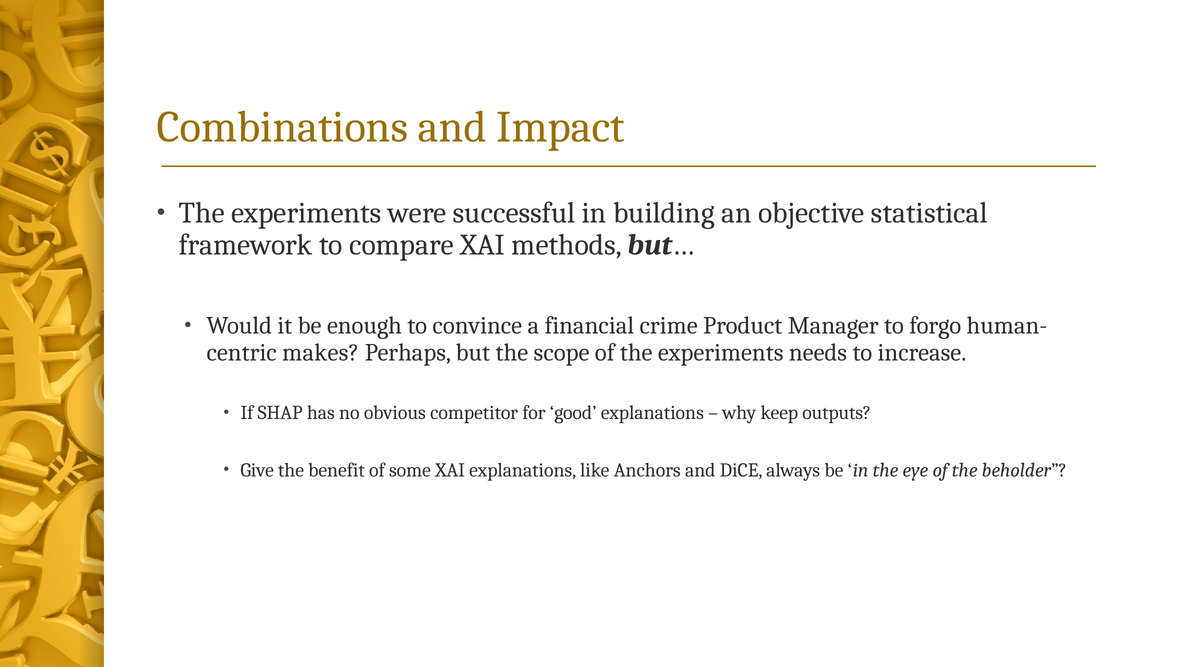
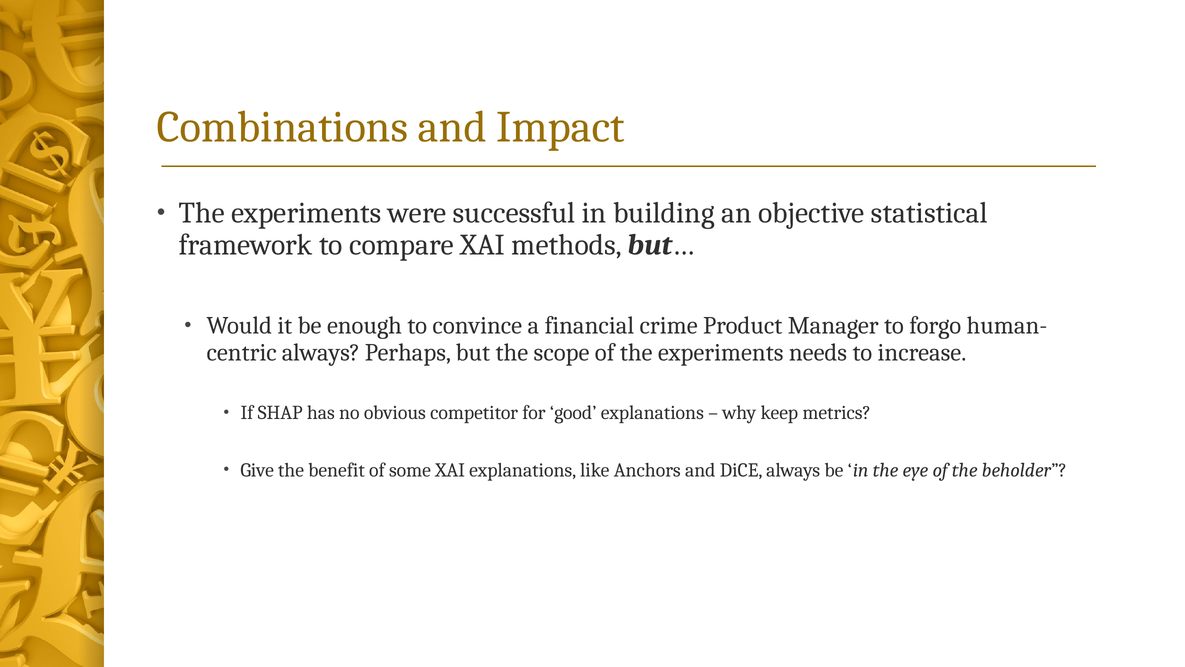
makes: makes -> always (321, 352)
outputs: outputs -> metrics (837, 412)
